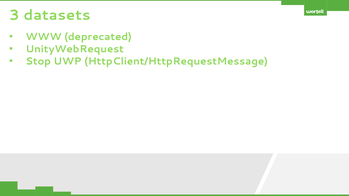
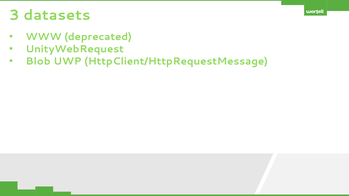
Stop: Stop -> Blob (38, 61)
